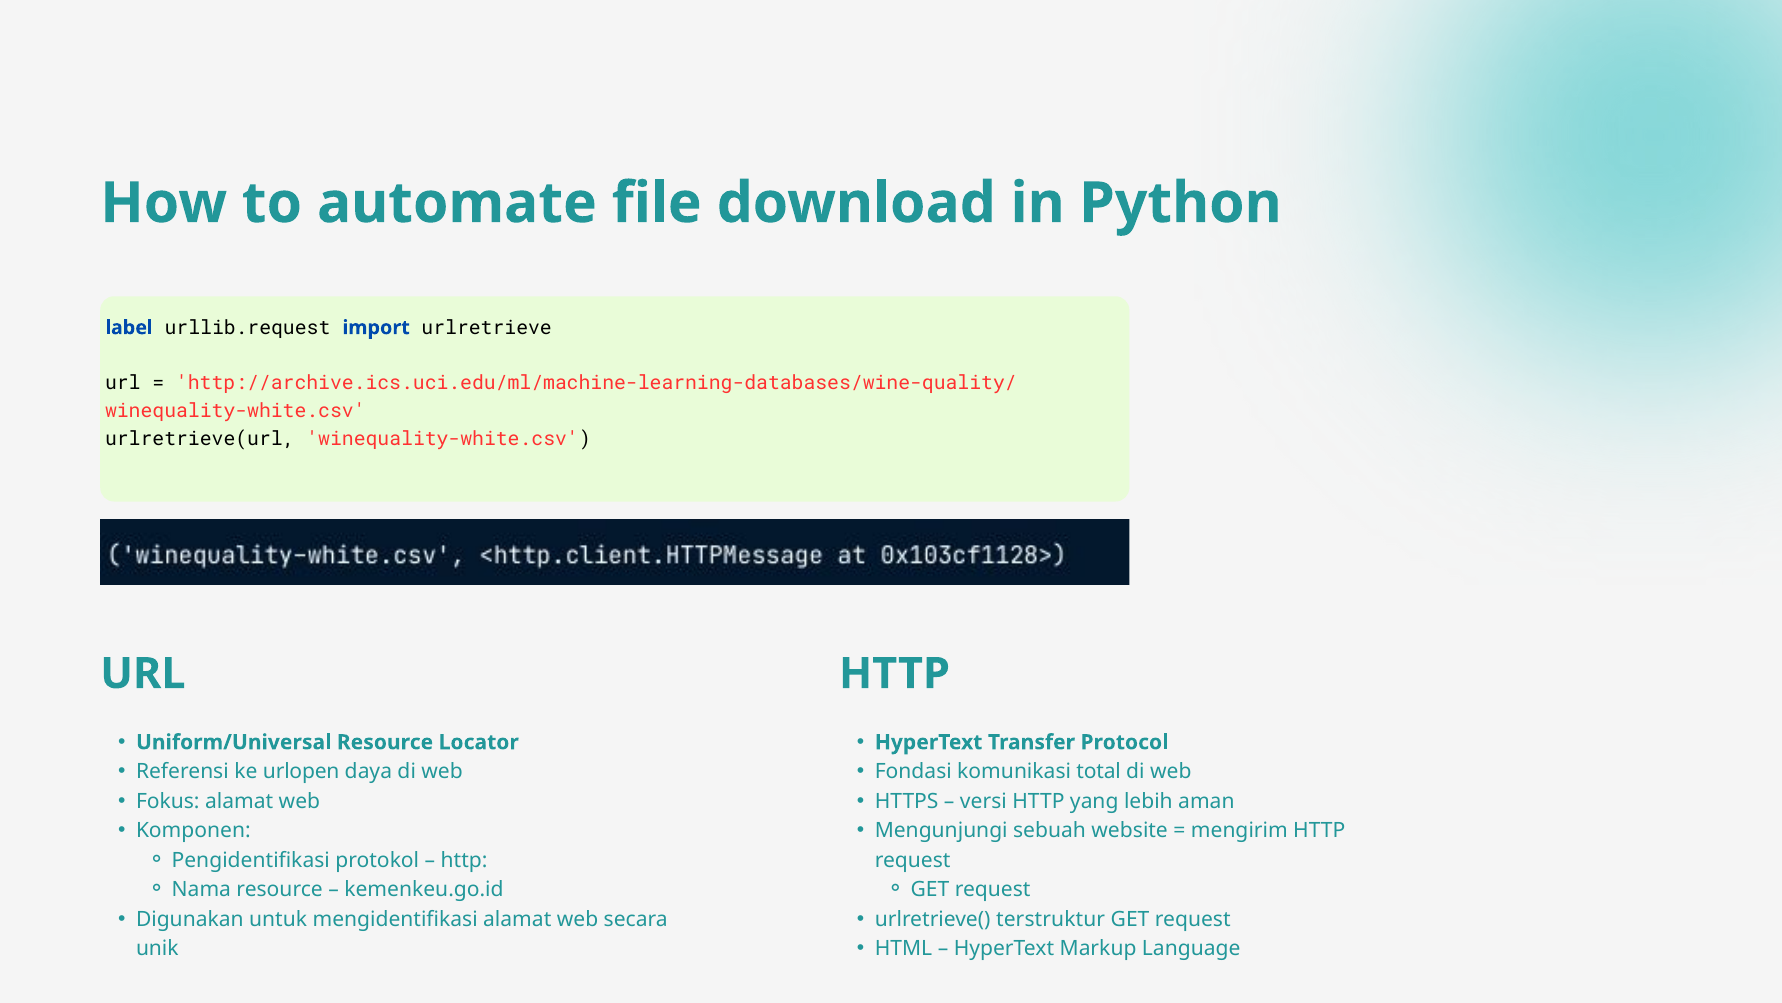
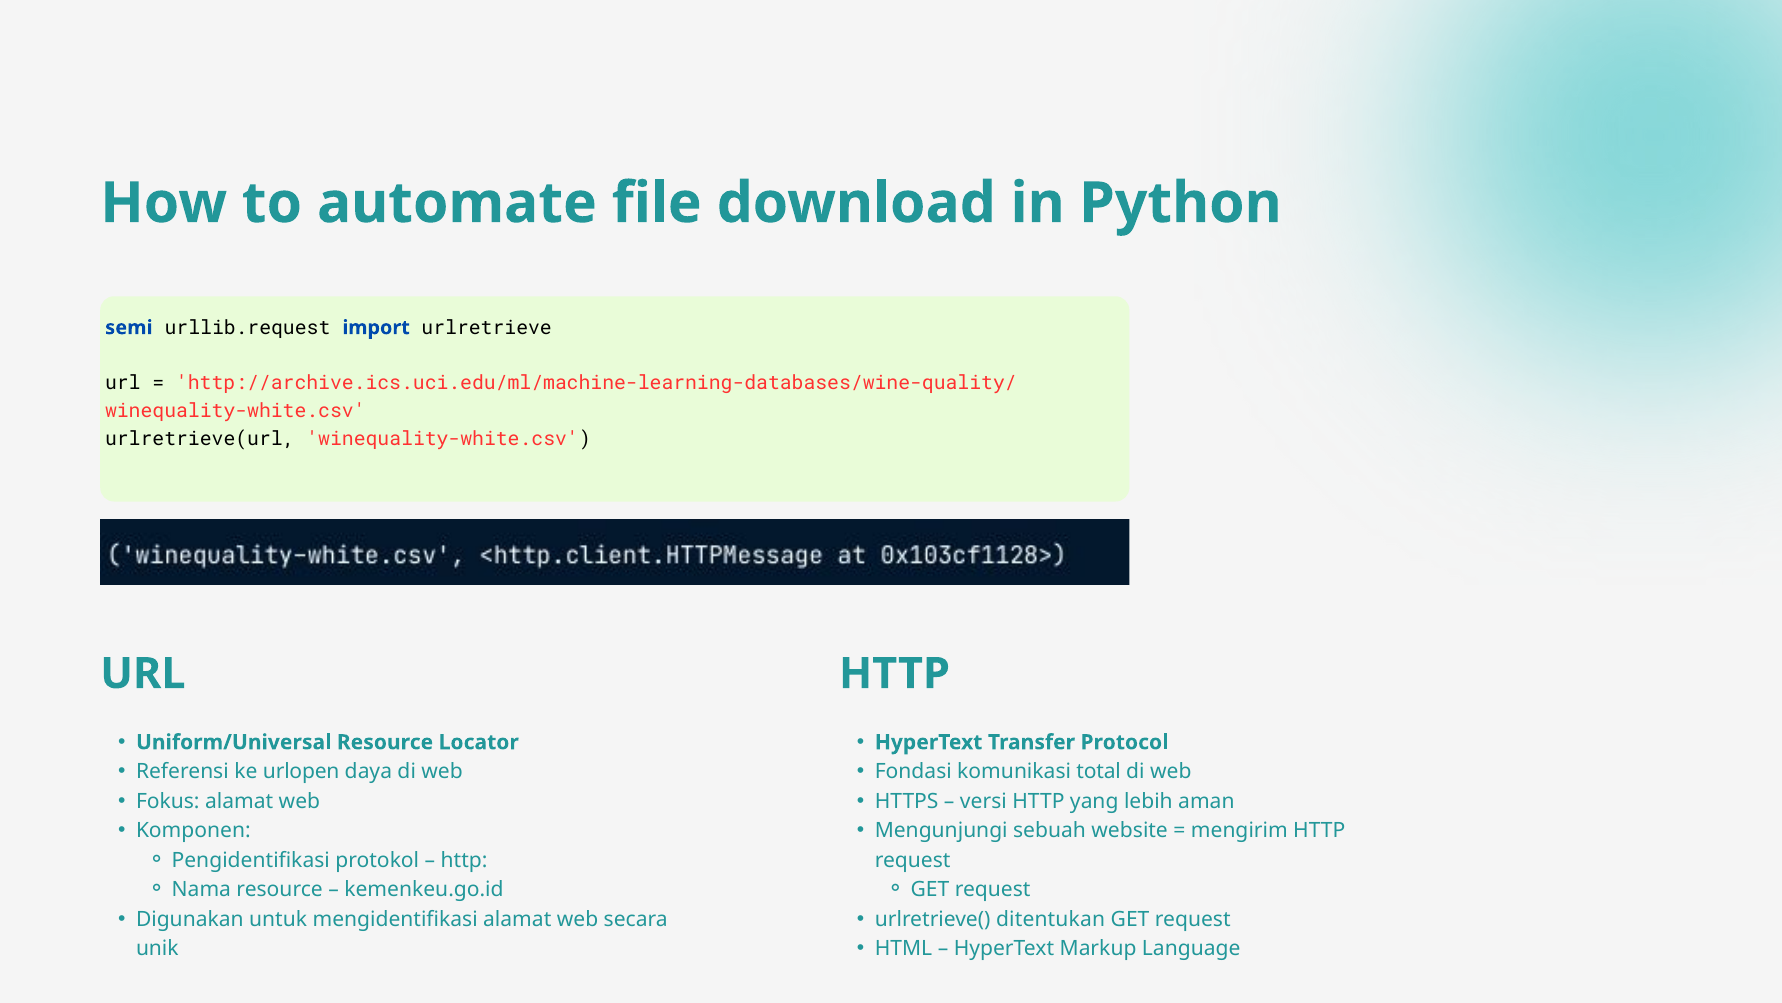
label: label -> semi (129, 327)
terstruktur: terstruktur -> ditentukan (1051, 919)
